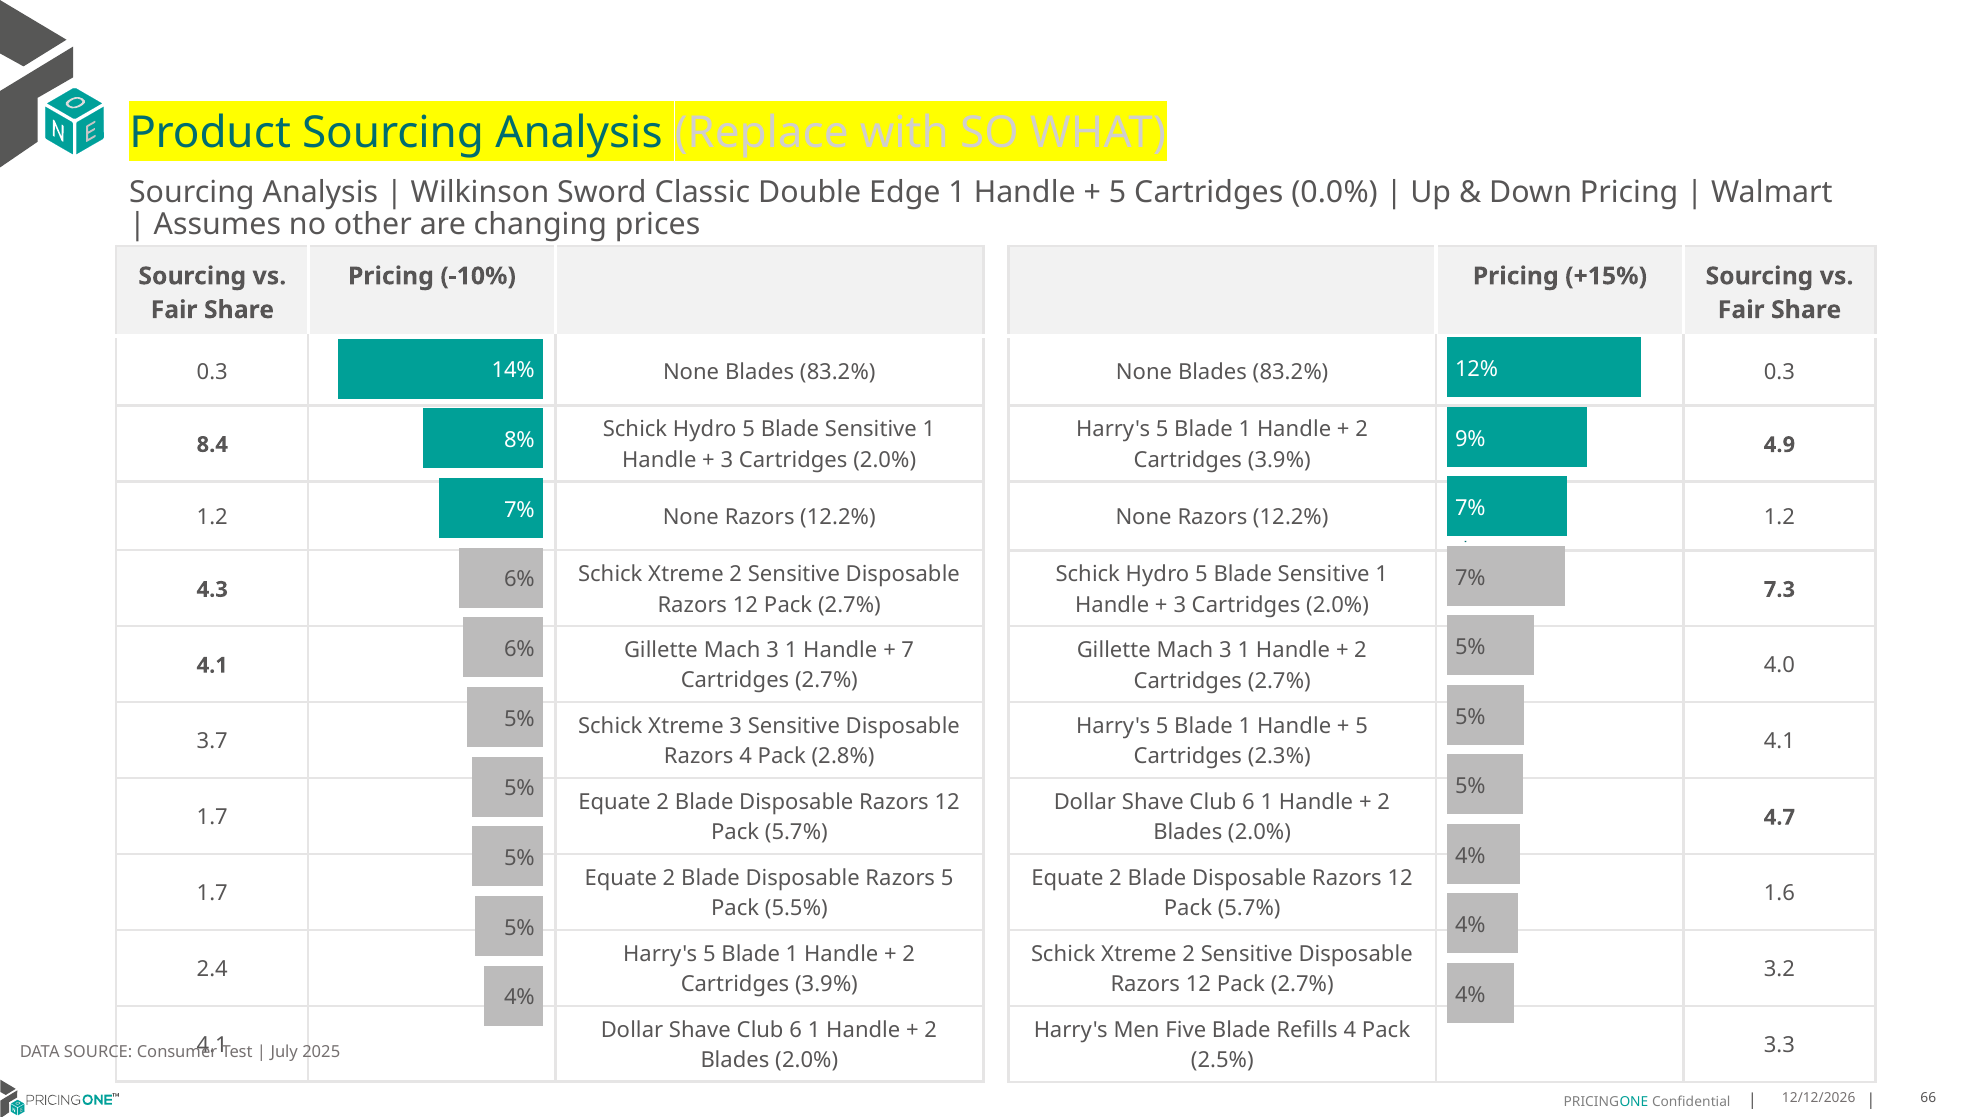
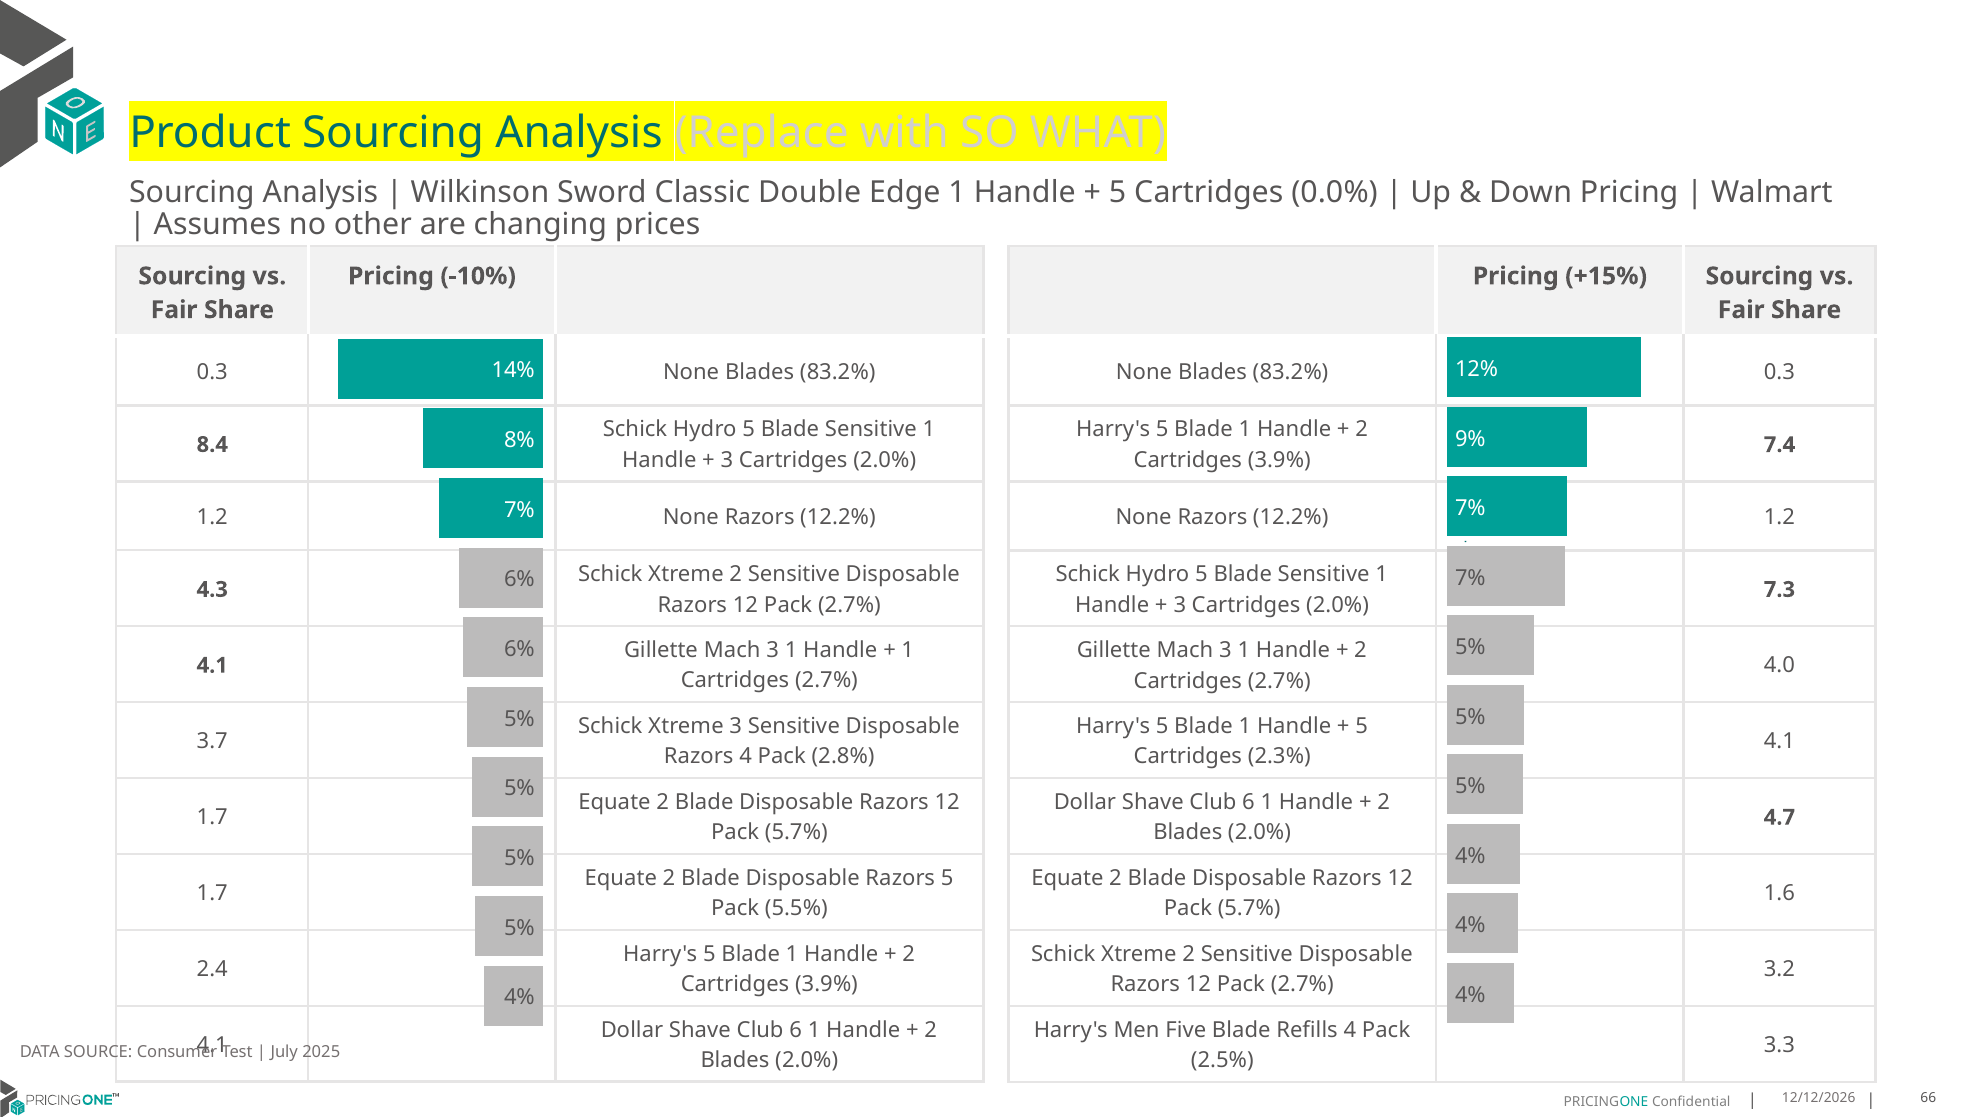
4.9: 4.9 -> 7.4 (1779, 445)
7: 7 -> 1 (908, 650)
